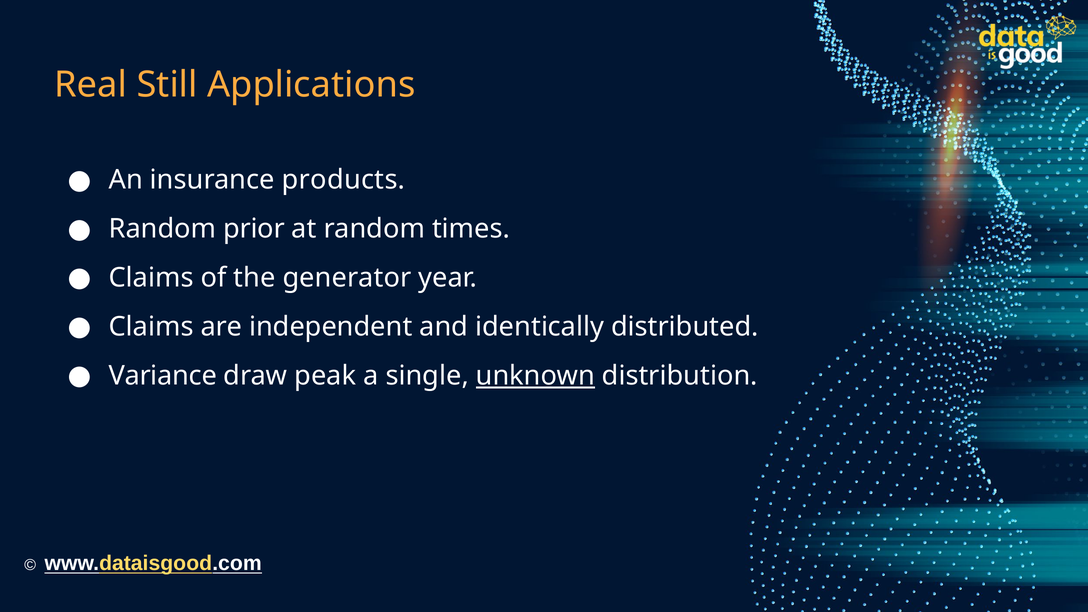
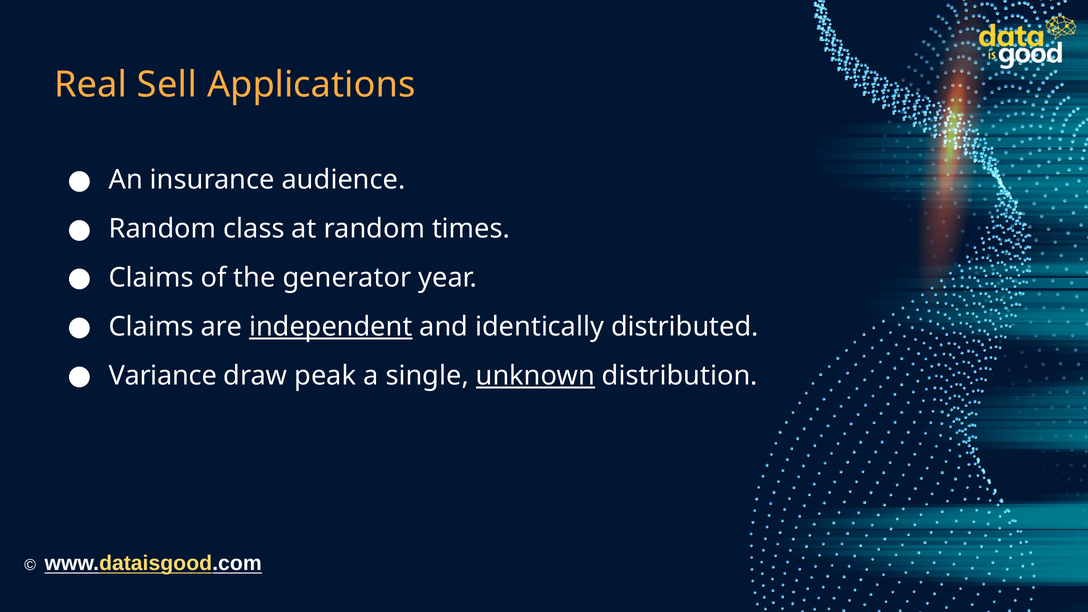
Still: Still -> Sell (167, 85)
products: products -> audience (344, 180)
prior: prior -> class (254, 229)
independent underline: none -> present (331, 327)
